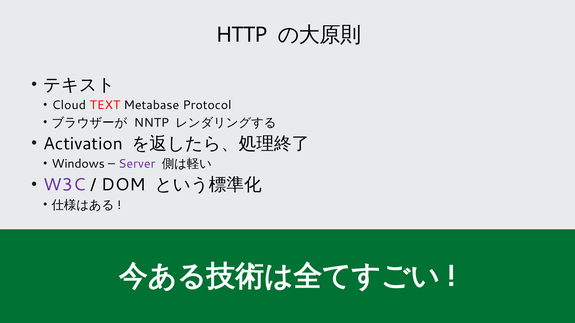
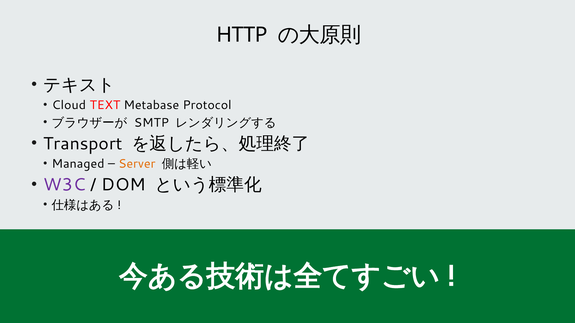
NNTP: NNTP -> SMTP (151, 123)
Activation: Activation -> Transport (83, 144)
Windows: Windows -> Managed (78, 164)
Server colour: purple -> orange (137, 164)
